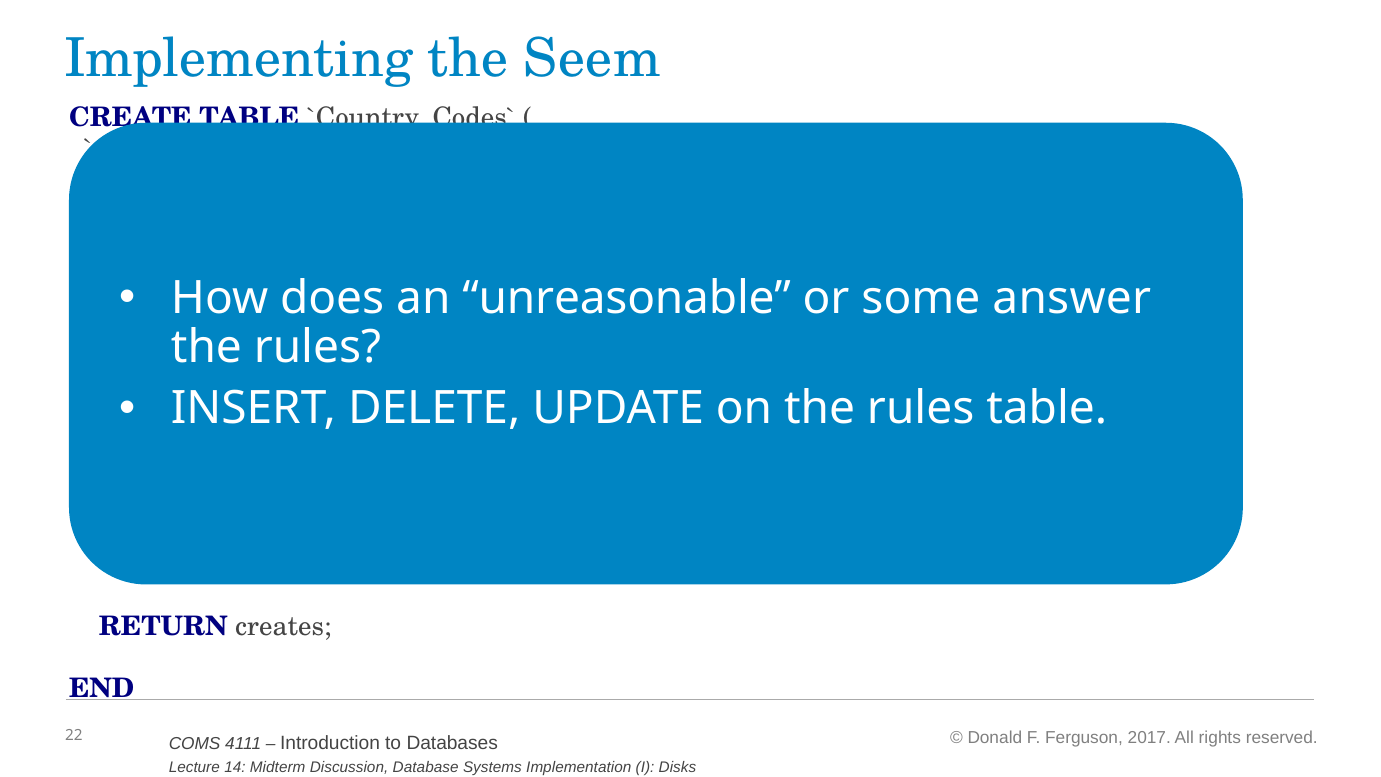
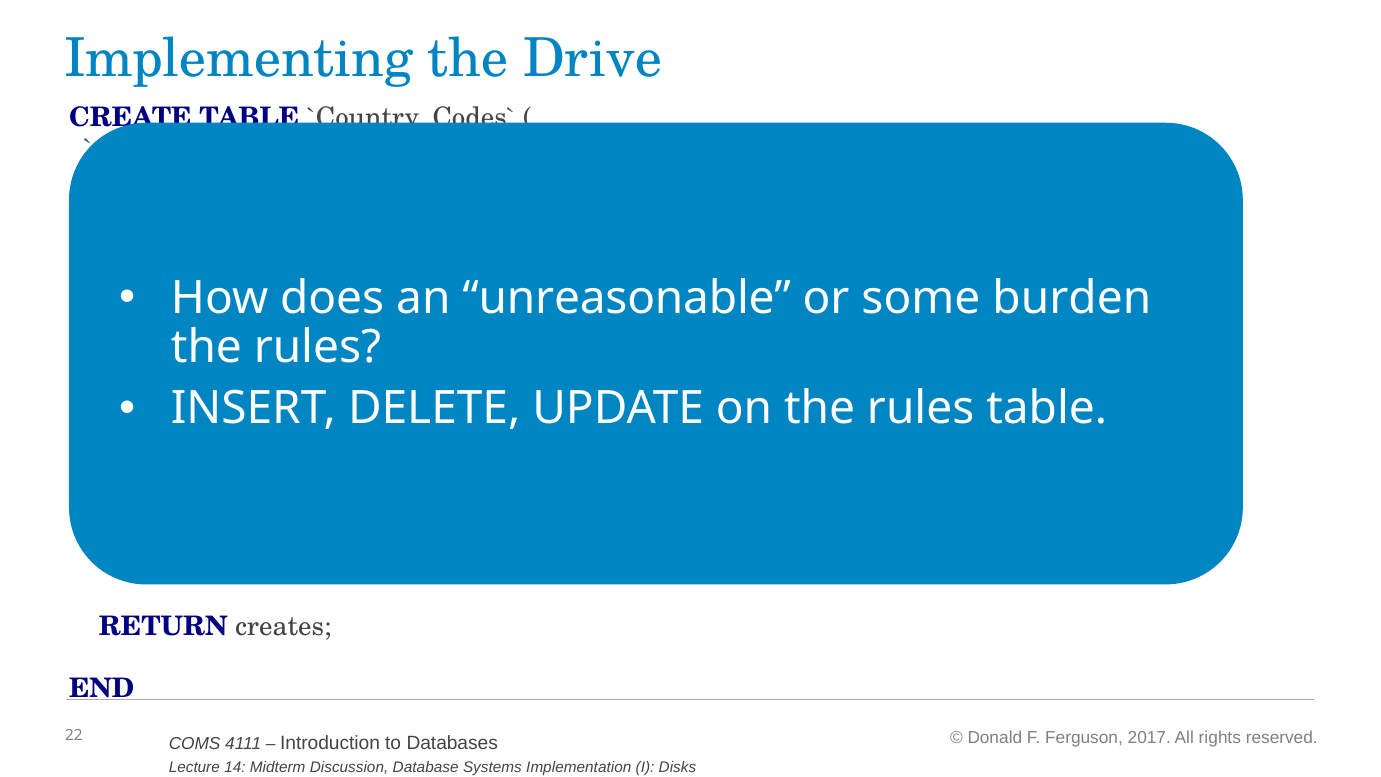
Seem: Seem -> Drive (593, 58)
some answer: answer -> burden (1072, 298)
